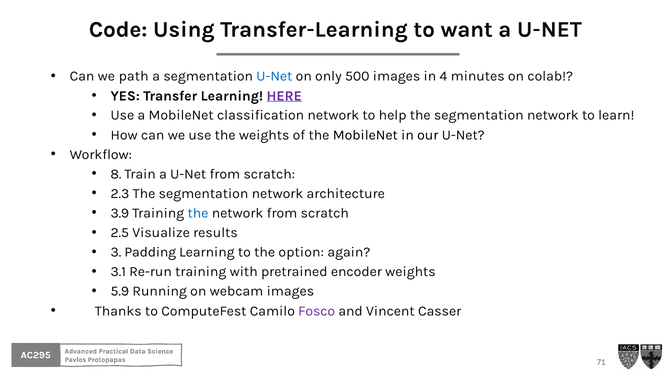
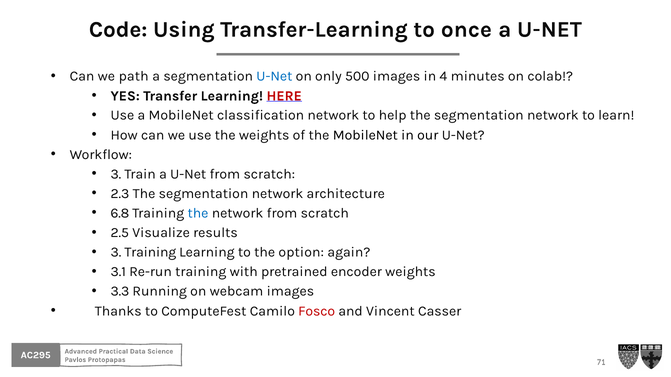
want: want -> once (466, 29)
HERE colour: purple -> red (284, 96)
8: 8 -> 3 (116, 174)
3.9: 3.9 -> 6.8 (120, 213)
3 Padding: Padding -> Training (150, 253)
5.9: 5.9 -> 3.3 (120, 292)
Fosco colour: purple -> red (317, 311)
